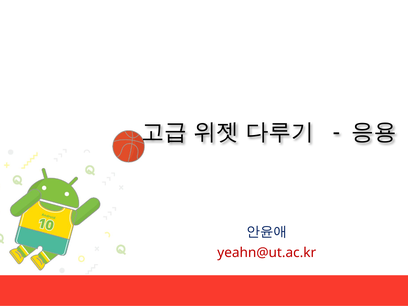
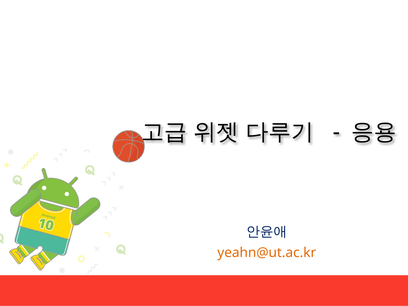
yeahn@ut.ac.kr colour: red -> orange (267, 253)
